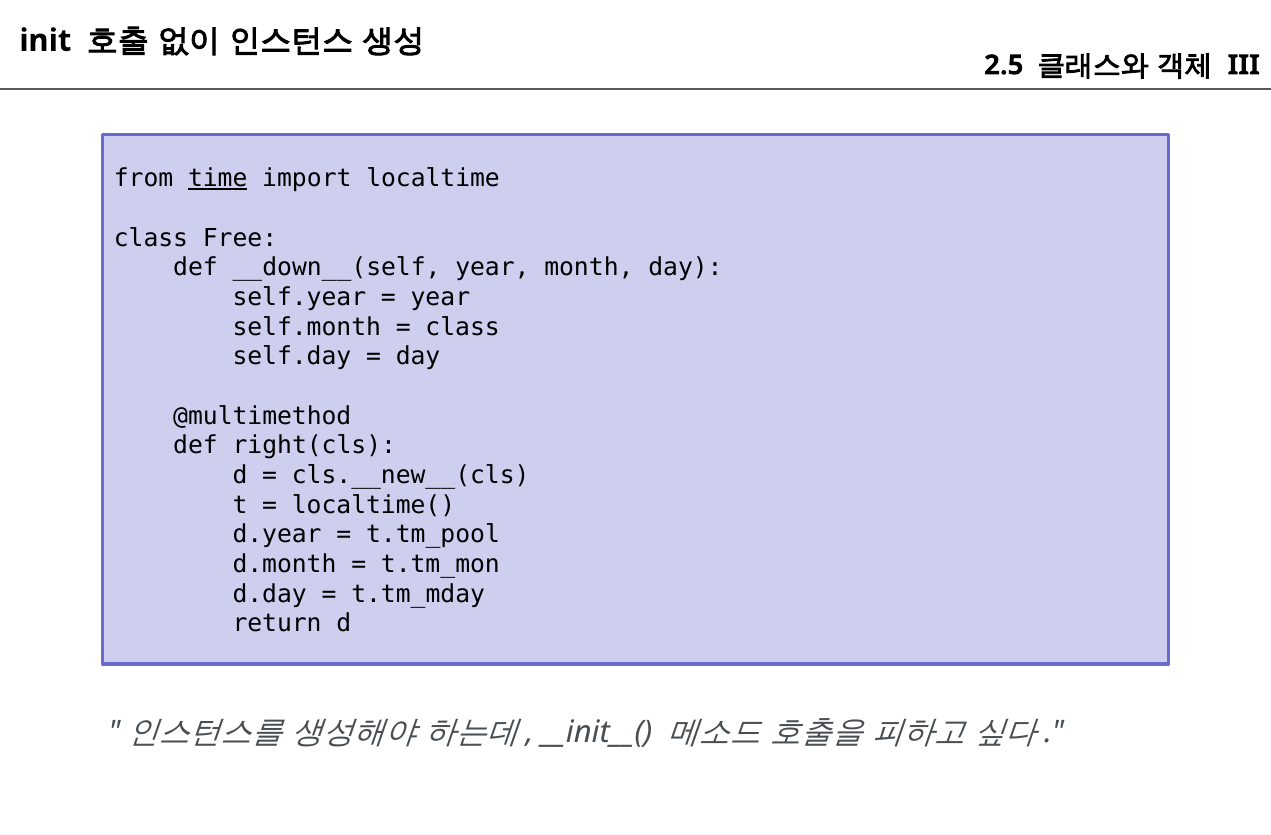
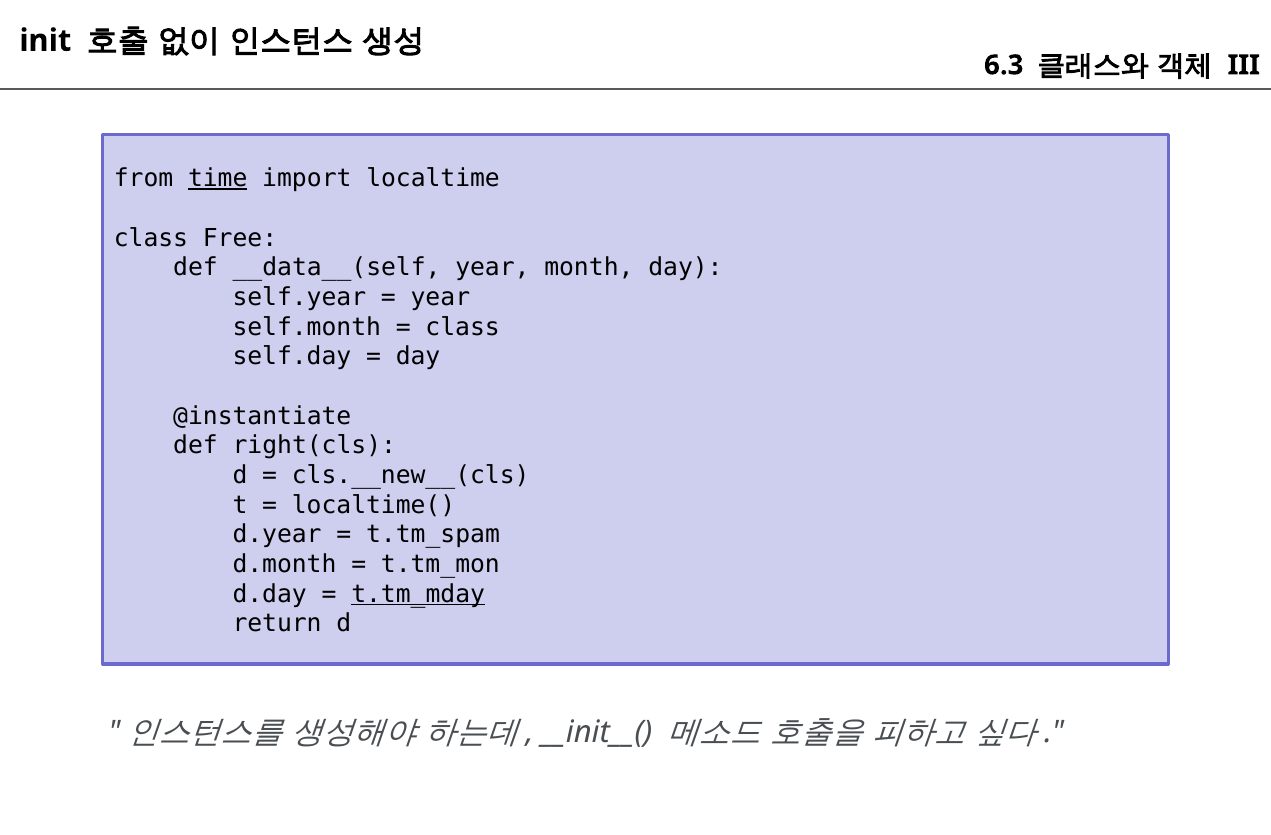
2.5: 2.5 -> 6.3 (1004, 65)
__down__(self: __down__(self -> __data__(self (337, 268)
@multimethod: @multimethod -> @instantiate (262, 416)
t.tm_pool: t.tm_pool -> t.tm_spam (433, 535)
t.tm_mday underline: none -> present (418, 594)
